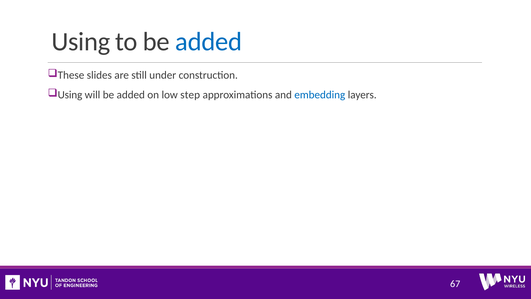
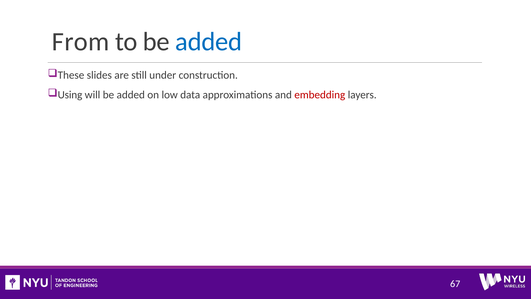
Using: Using -> From (81, 42)
step: step -> data (190, 95)
embedding colour: blue -> red (320, 95)
